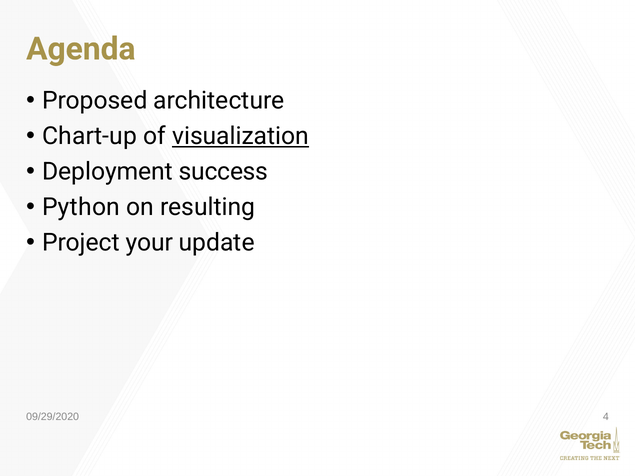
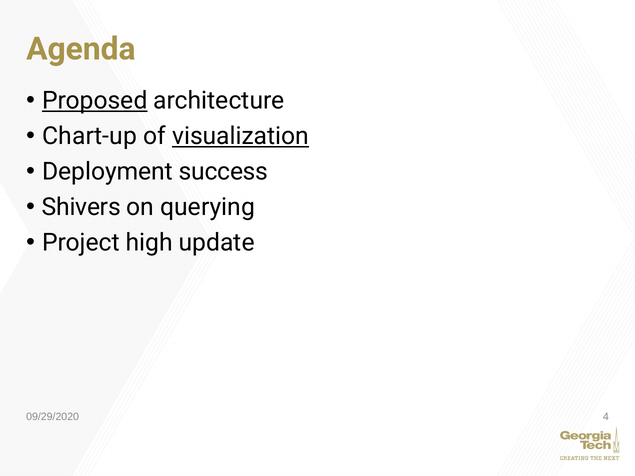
Proposed underline: none -> present (95, 101)
Python: Python -> Shivers (81, 207)
resulting: resulting -> querying (208, 207)
your: your -> high (149, 243)
